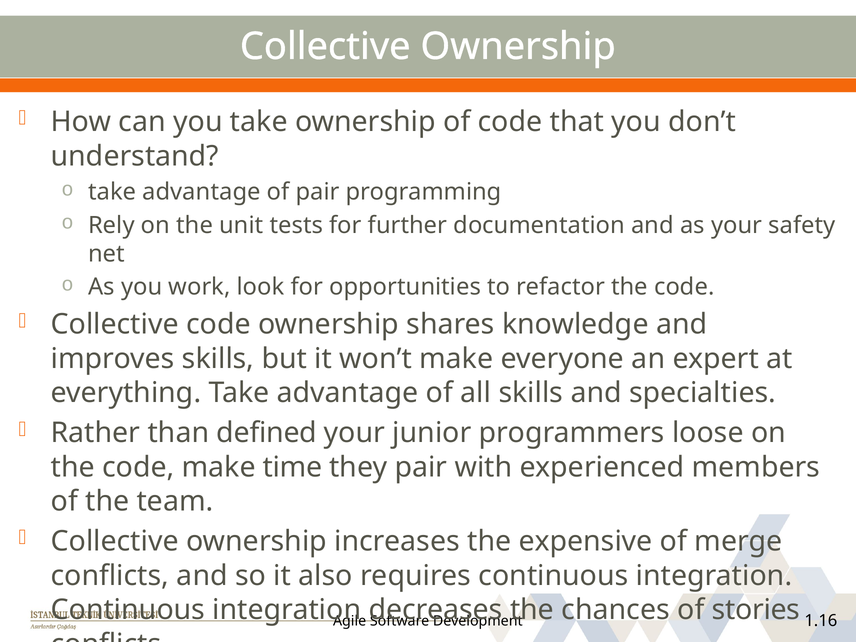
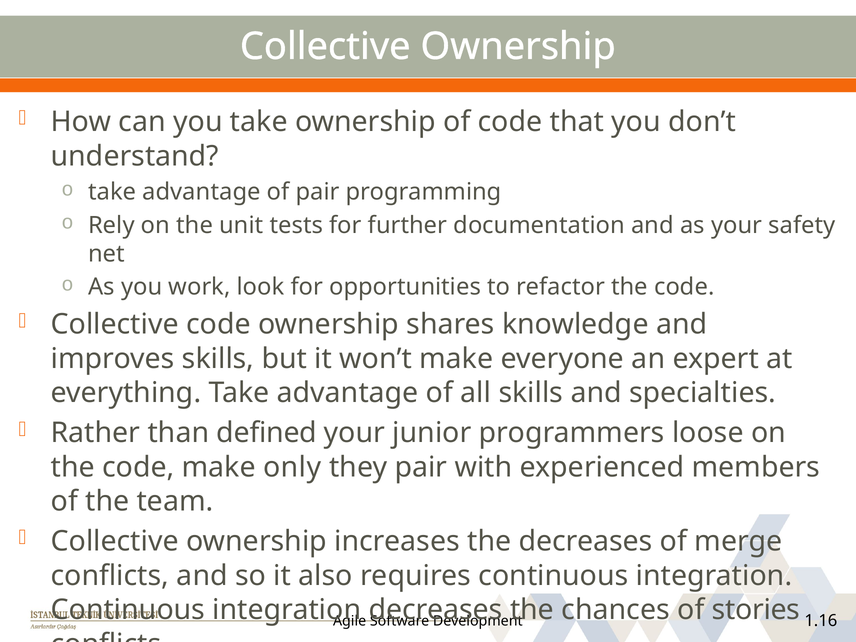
time: time -> only (292, 467)
the expensive: expensive -> decreases (586, 541)
